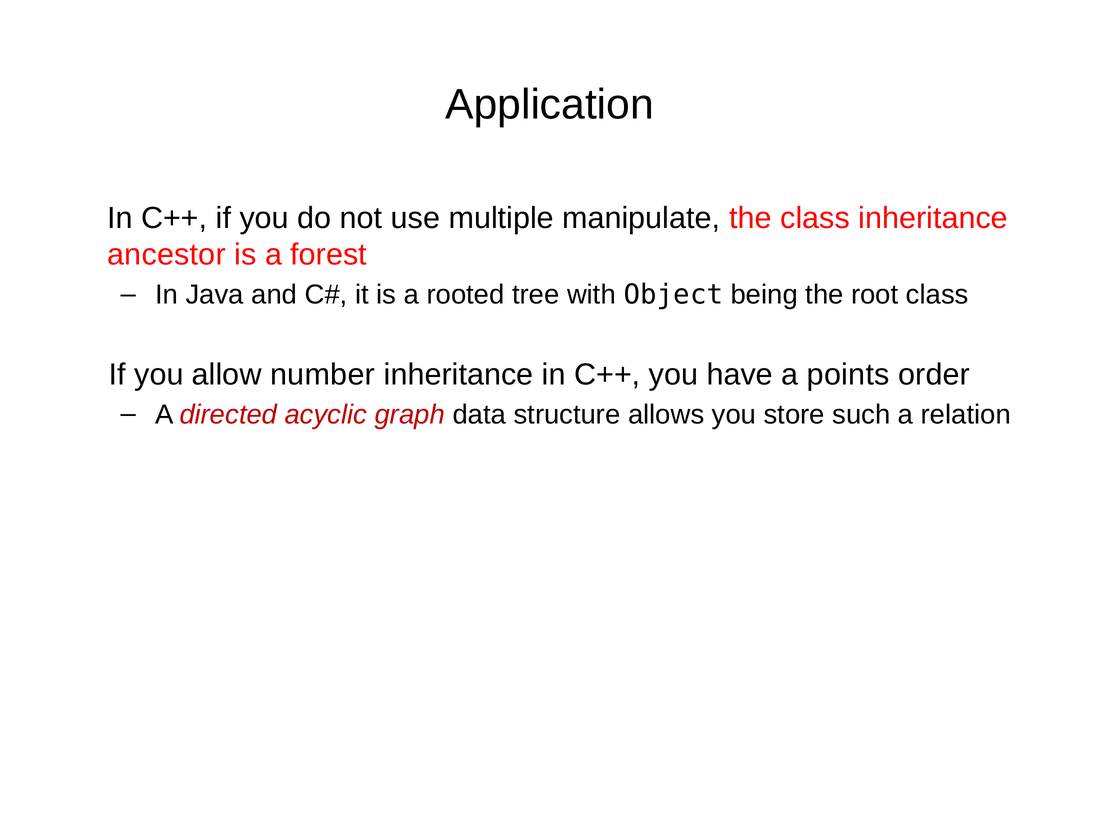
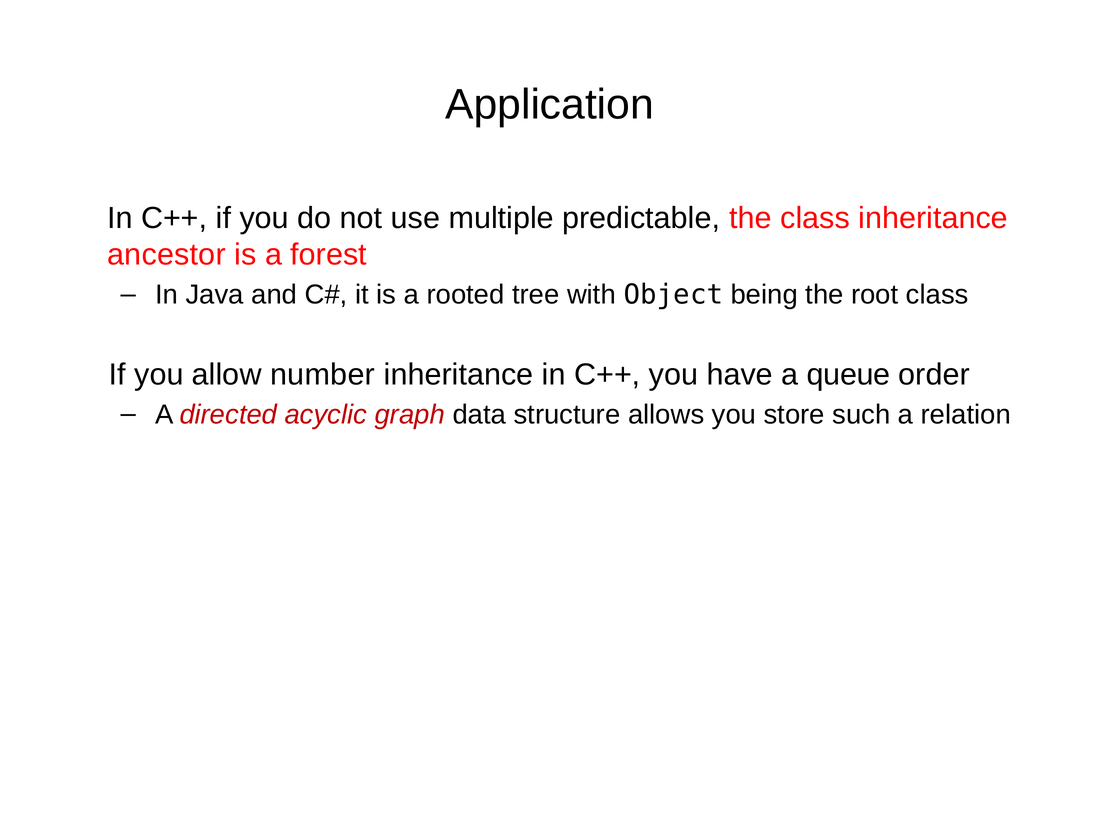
manipulate: manipulate -> predictable (641, 218)
points: points -> queue (849, 375)
